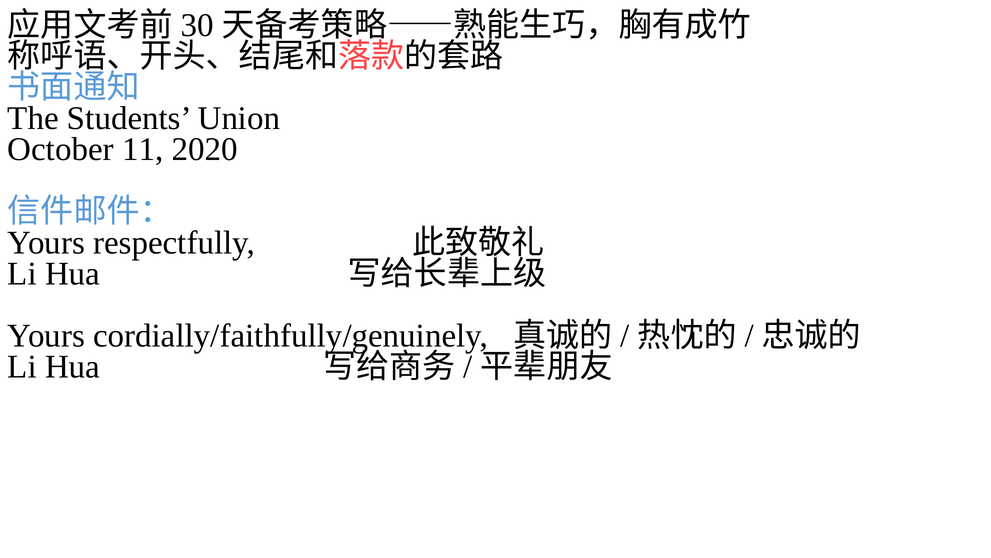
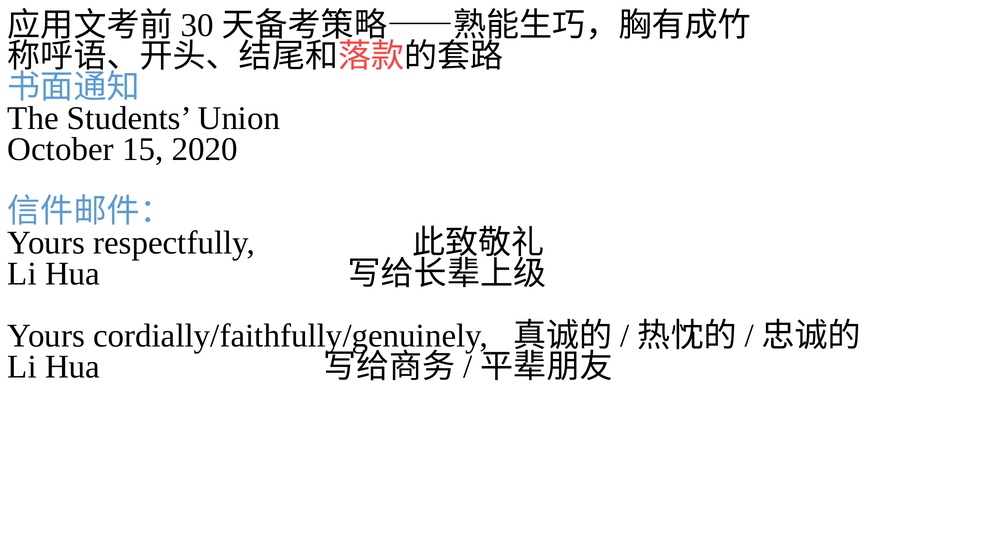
11: 11 -> 15 (143, 149)
